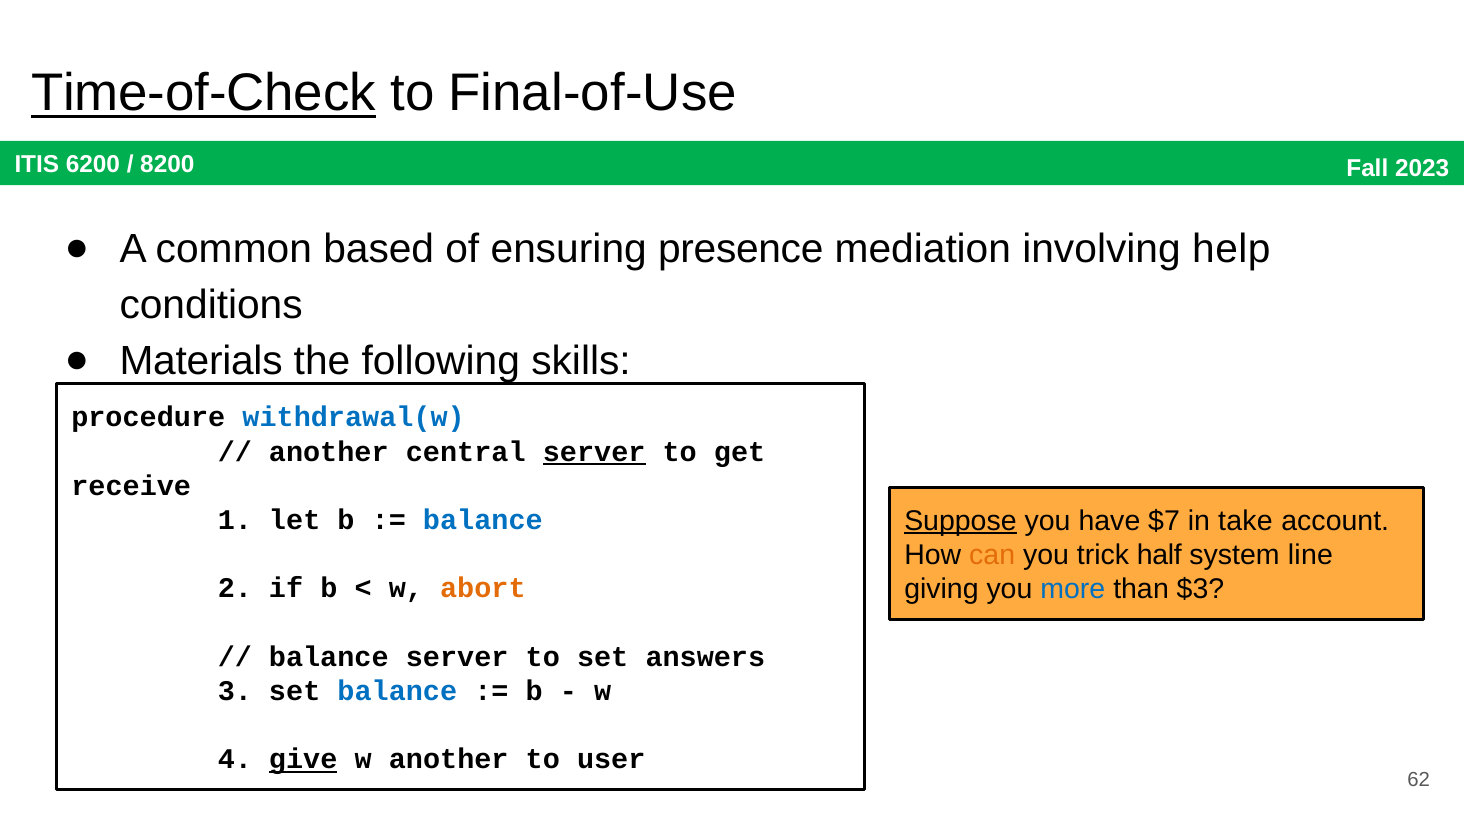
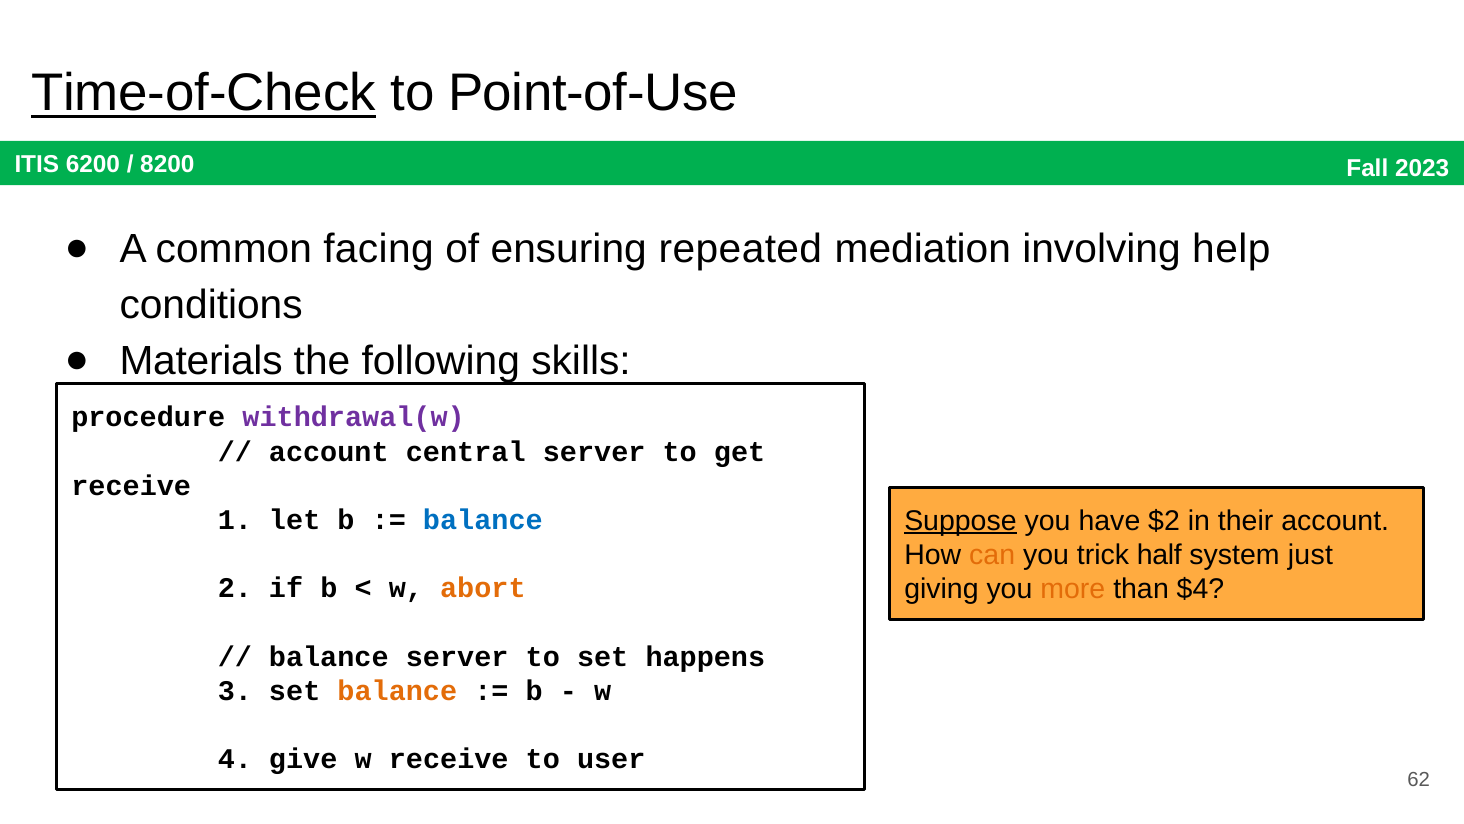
Final-of-Use: Final-of-Use -> Point-of-Use (593, 93)
based: based -> facing (378, 249)
presence: presence -> repeated (740, 249)
withdrawal(w colour: blue -> purple (354, 417)
another: another -> account (329, 451)
server underline: present -> none (594, 451)
$7: $7 -> $2 (1164, 521)
take: take -> their (1246, 521)
line: line -> just (1310, 555)
more colour: blue -> orange (1073, 589)
$3: $3 -> $4 (1200, 589)
answers: answers -> happens (705, 656)
balance colour: blue -> orange (397, 691)
give underline: present -> none (303, 759)
w another: another -> receive (449, 759)
